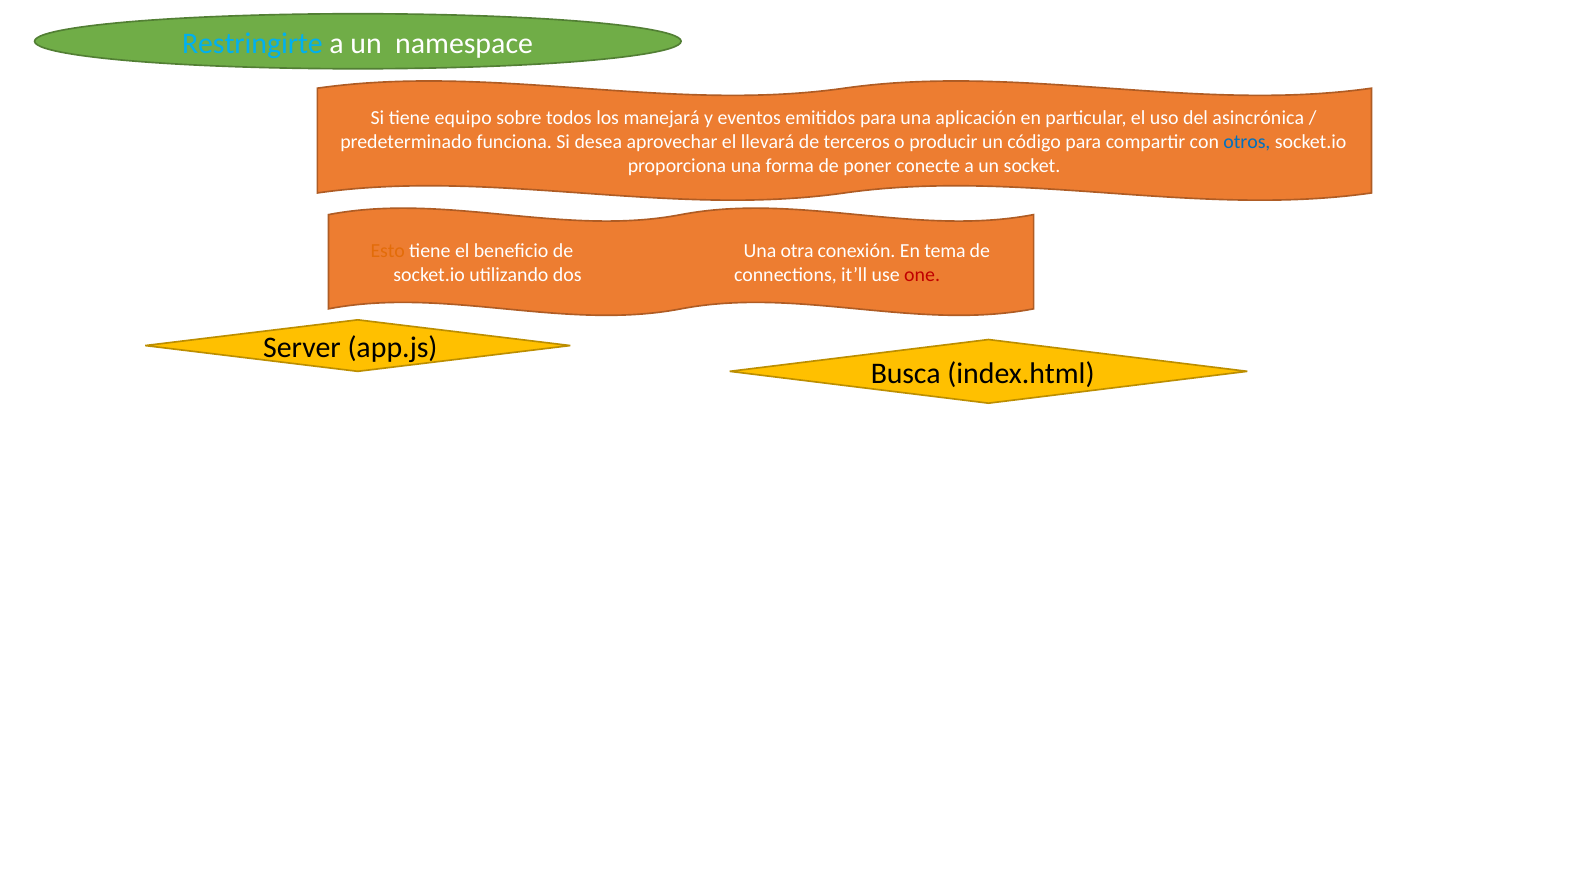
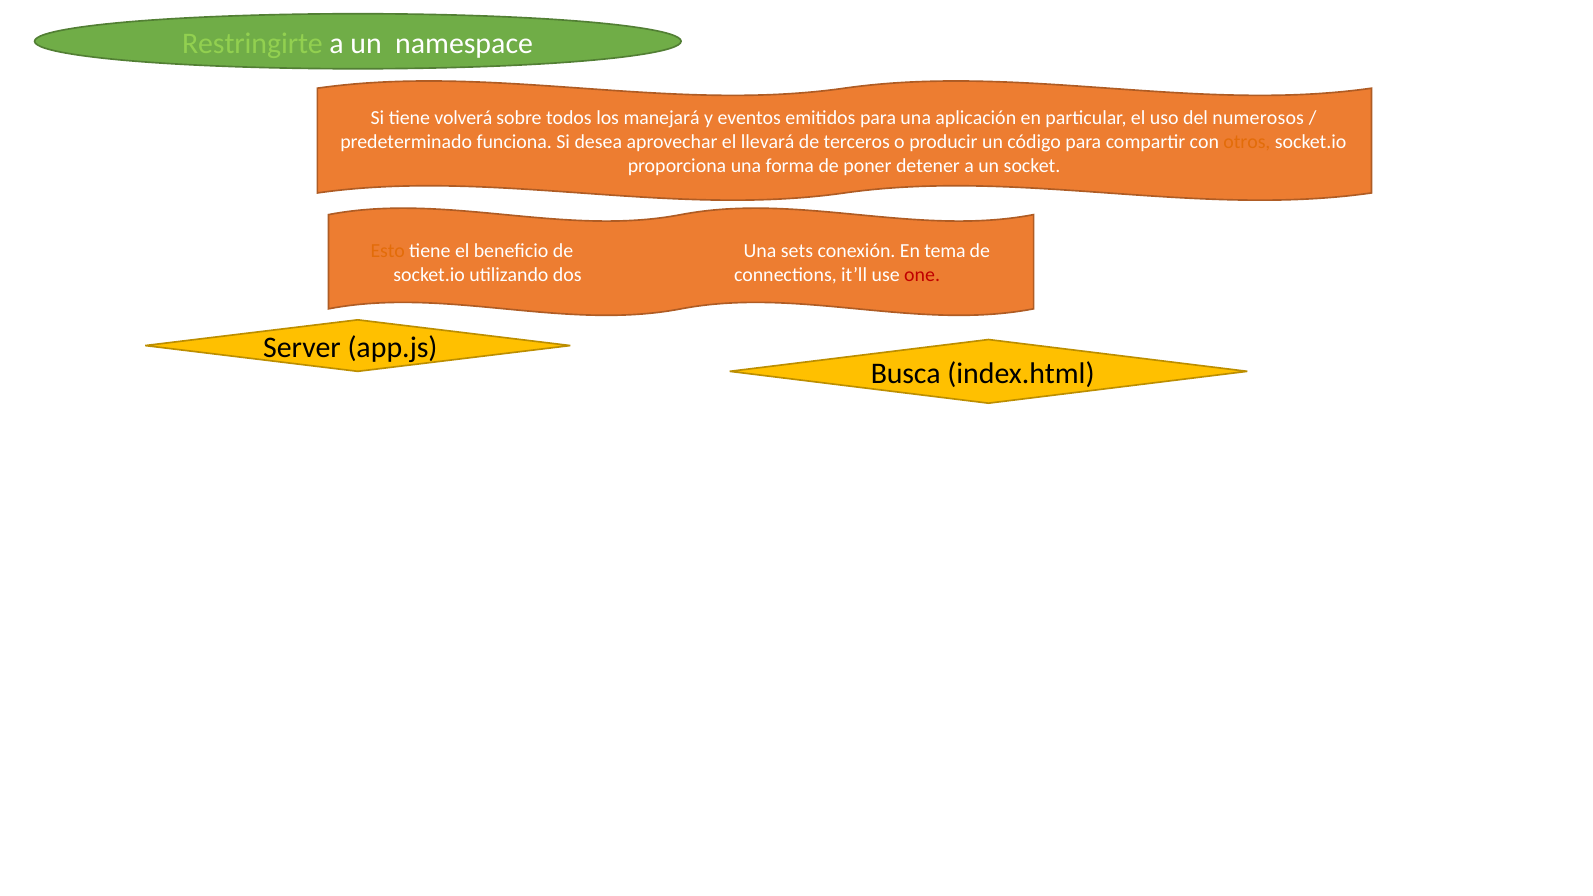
Restringirte colour: light blue -> light green (252, 43)
equipo: equipo -> volverá (463, 118)
asincrónica: asincrónica -> numerosos (1258, 118)
otros colour: blue -> orange (1247, 142)
conecte: conecte -> detener (928, 166)
otra: otra -> sets (797, 251)
